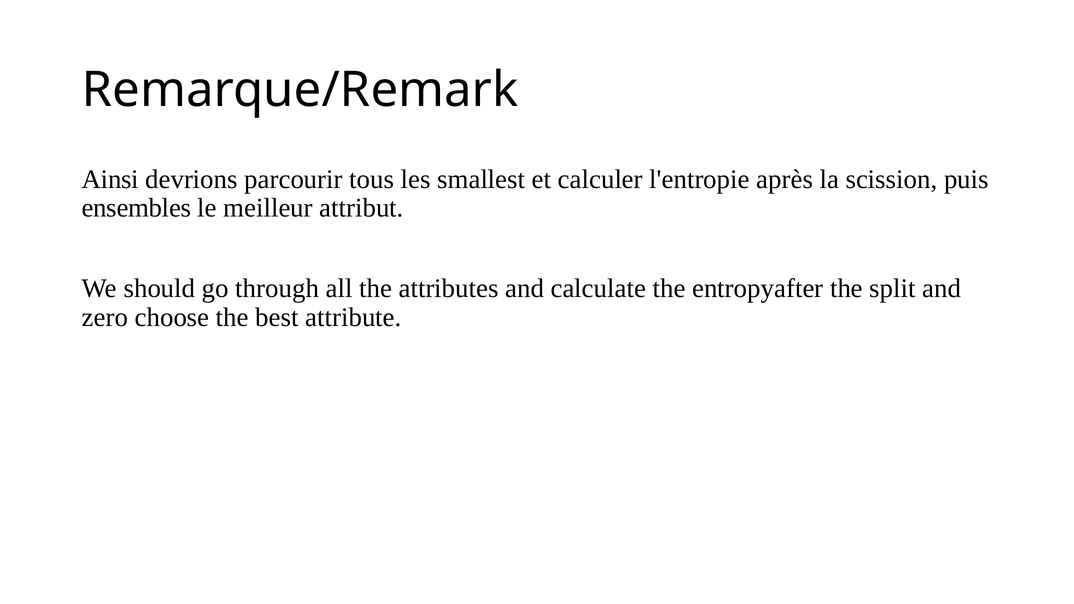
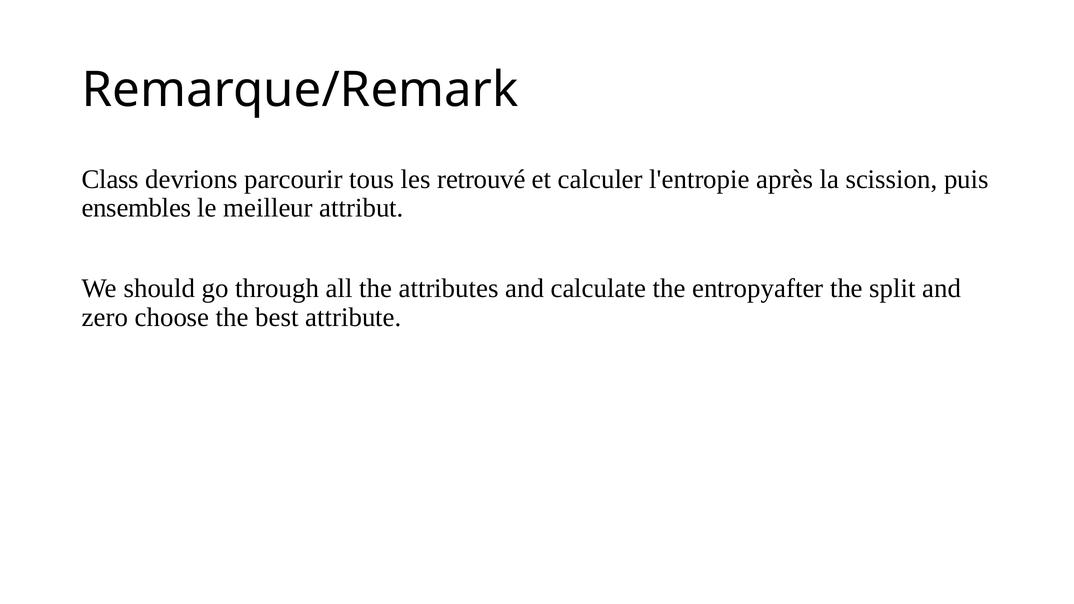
Ainsi: Ainsi -> Class (110, 179)
smallest: smallest -> retrouvé (481, 179)
